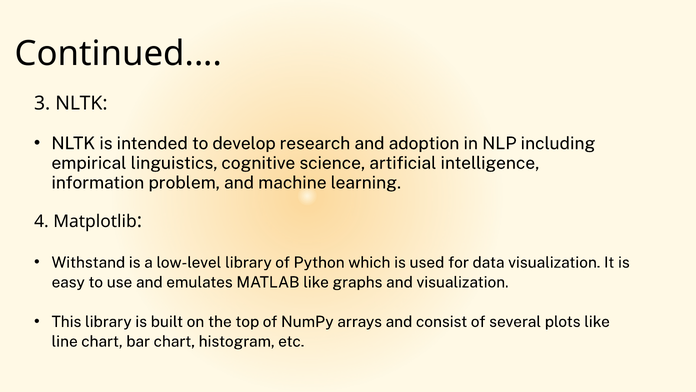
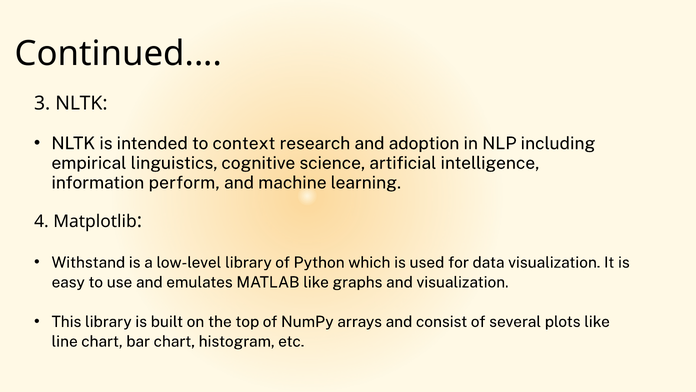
develop: develop -> context (244, 143)
problem: problem -> perform (184, 182)
